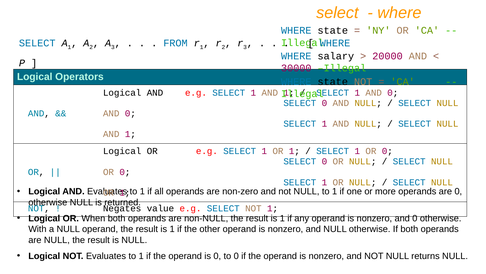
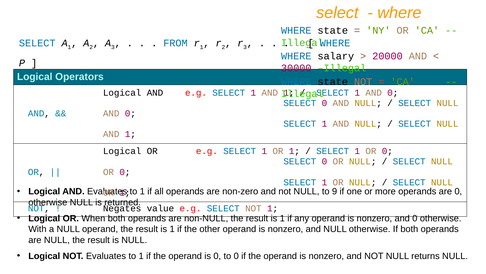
NULL to 1: 1 -> 9 (335, 191)
